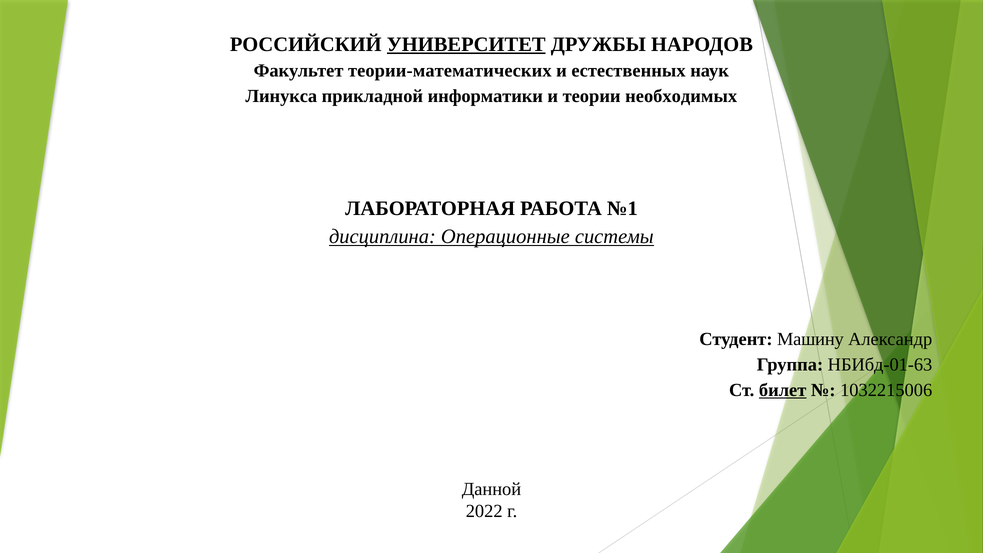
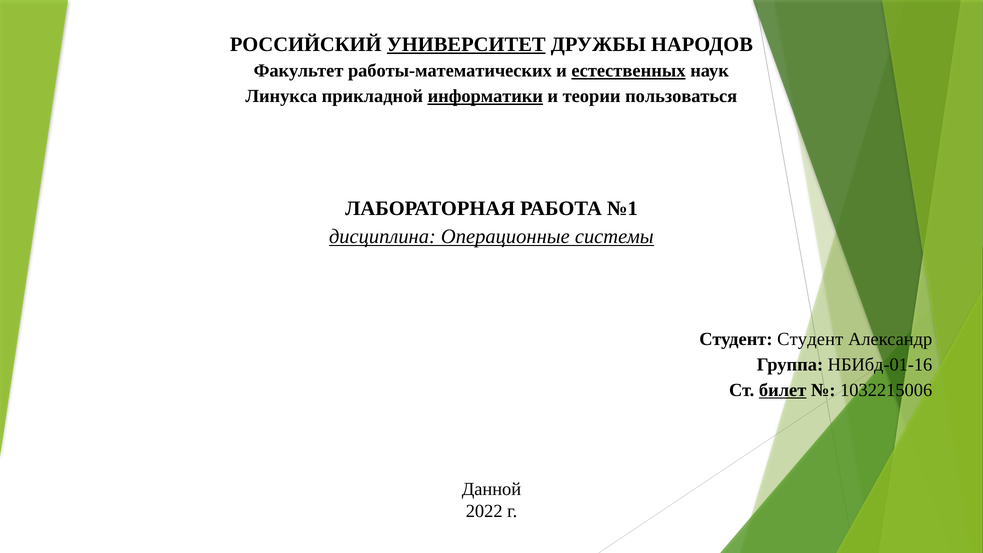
теории-математических: теории-математических -> работы-математических (450, 71)
естественных underline: none -> present (629, 71)
информатики underline: none -> present (485, 96)
необходимых: необходимых -> пользоваться (681, 96)
Студент Машину: Машину -> Студент (810, 339)
НБИбд-01-63: НБИбд-01-63 -> НБИбд-01-16 (880, 365)
